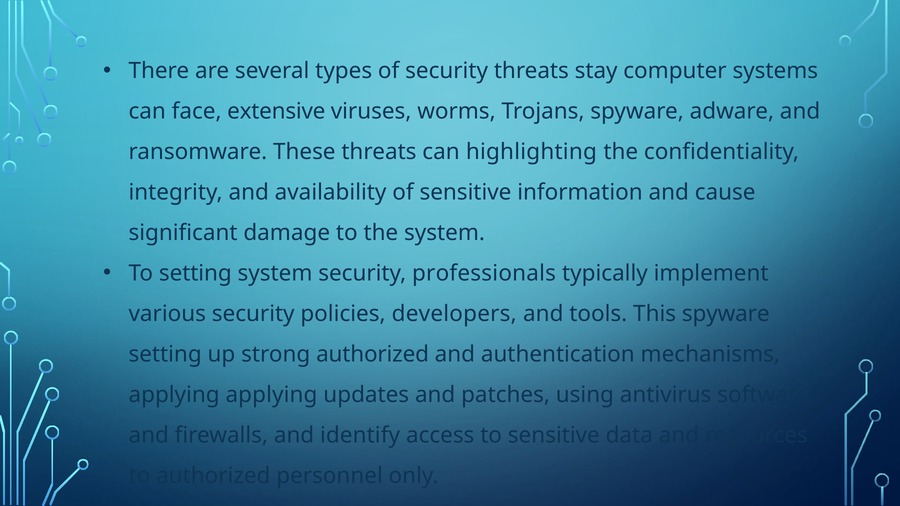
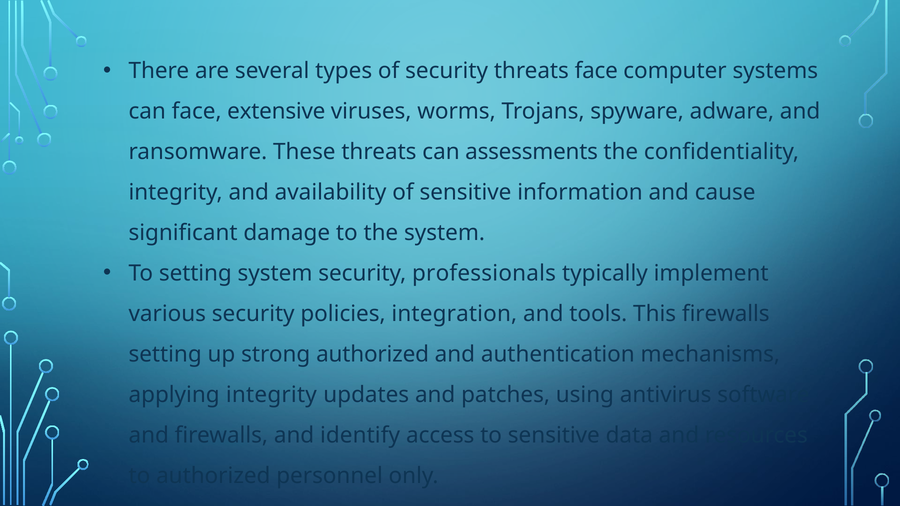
threats stay: stay -> face (596, 71)
highlighting: highlighting -> assessments (532, 152)
developers: developers -> integration (454, 314)
This spyware: spyware -> firewalls (726, 314)
applying applying: applying -> integrity (271, 395)
